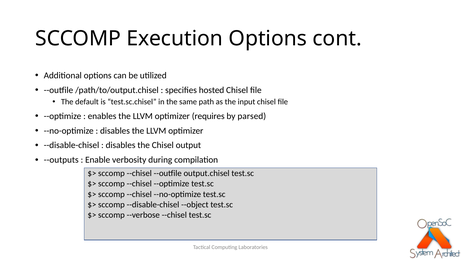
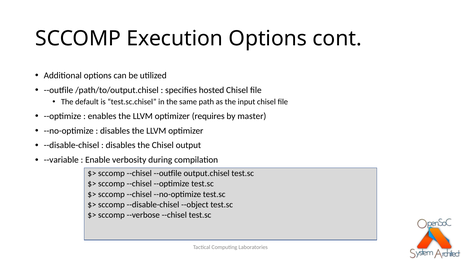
parsed: parsed -> master (252, 116)
--outputs: --outputs -> --variable (61, 160)
